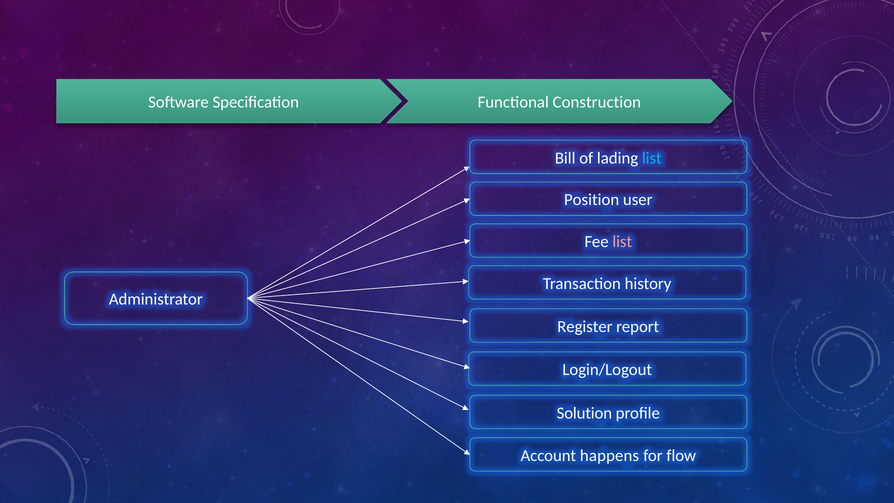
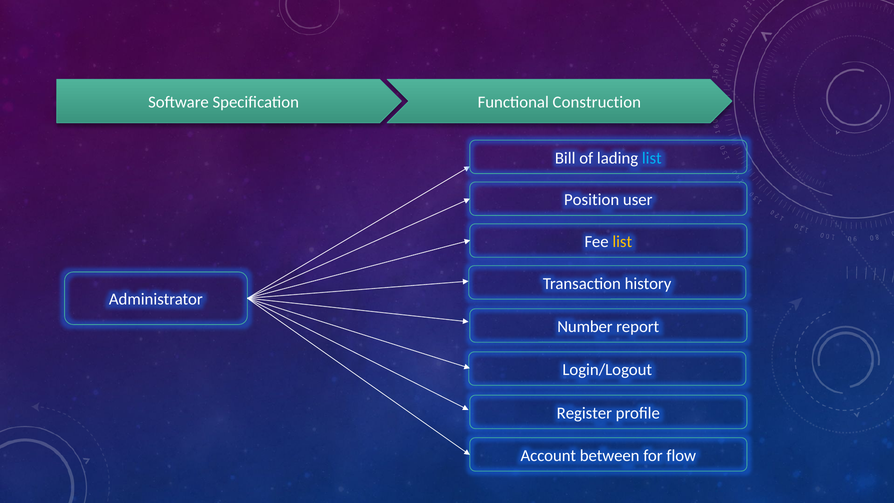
list colour: pink -> yellow (622, 242)
Register: Register -> Number (585, 327)
Solution: Solution -> Register (584, 413)
happens: happens -> between (610, 455)
